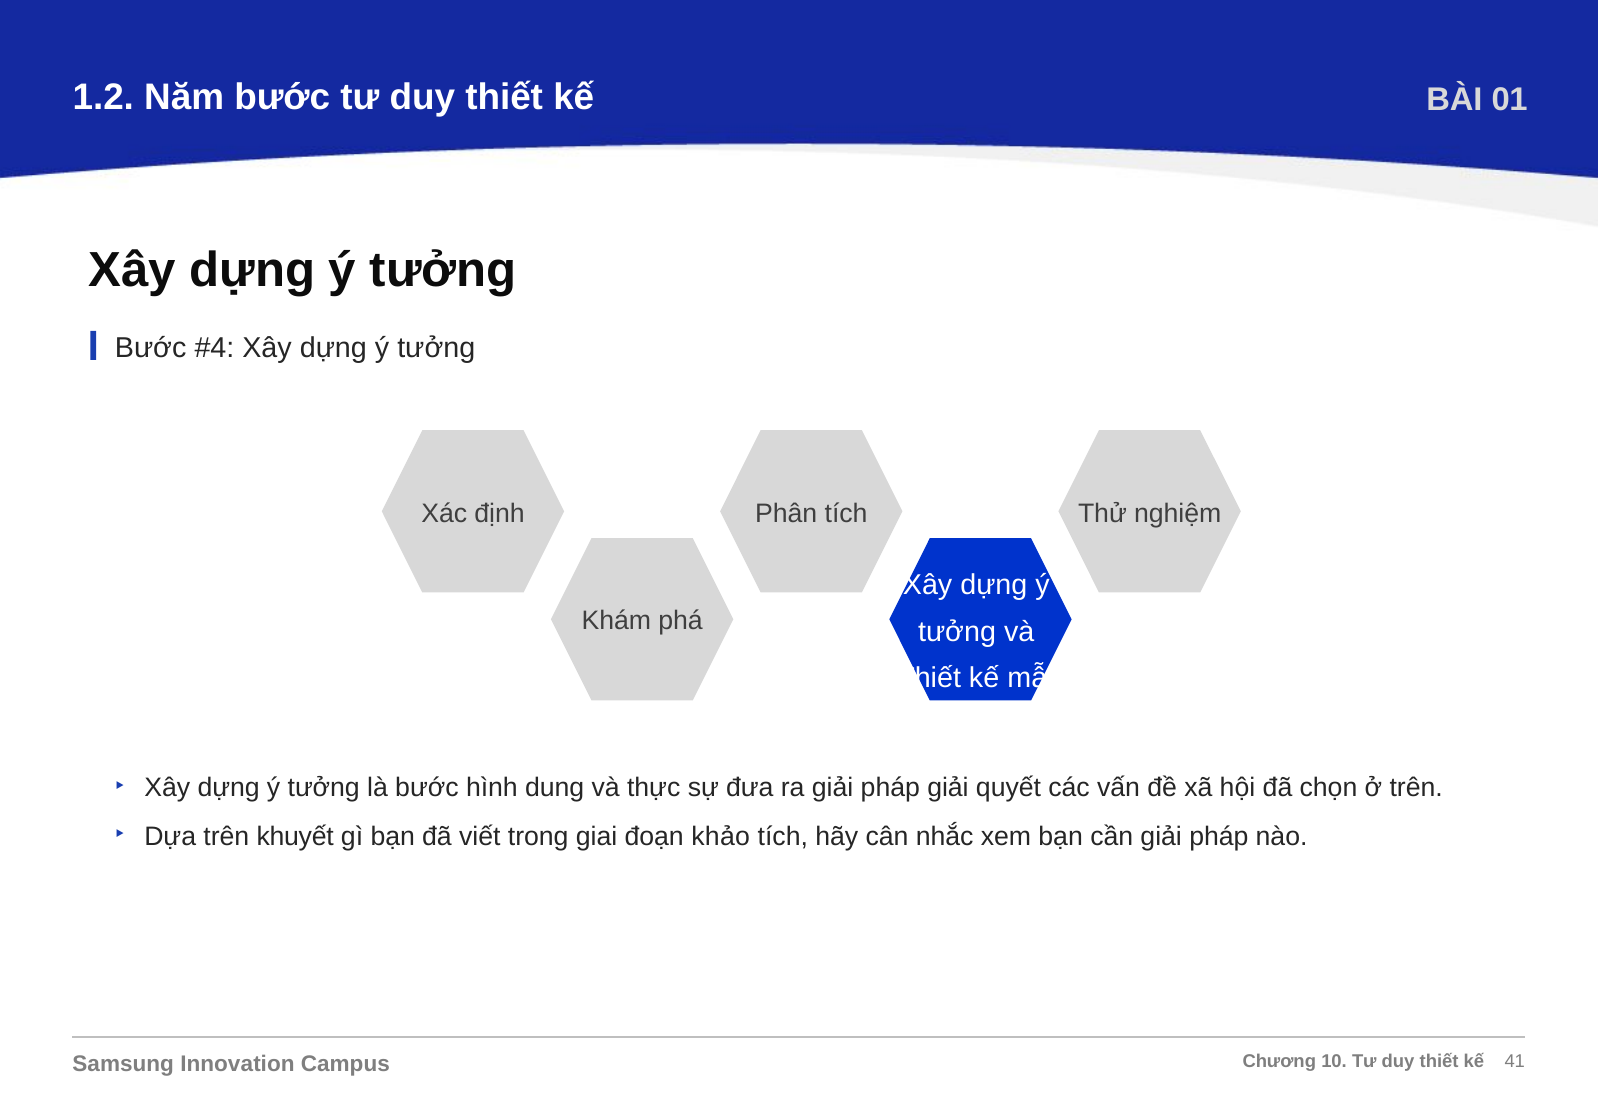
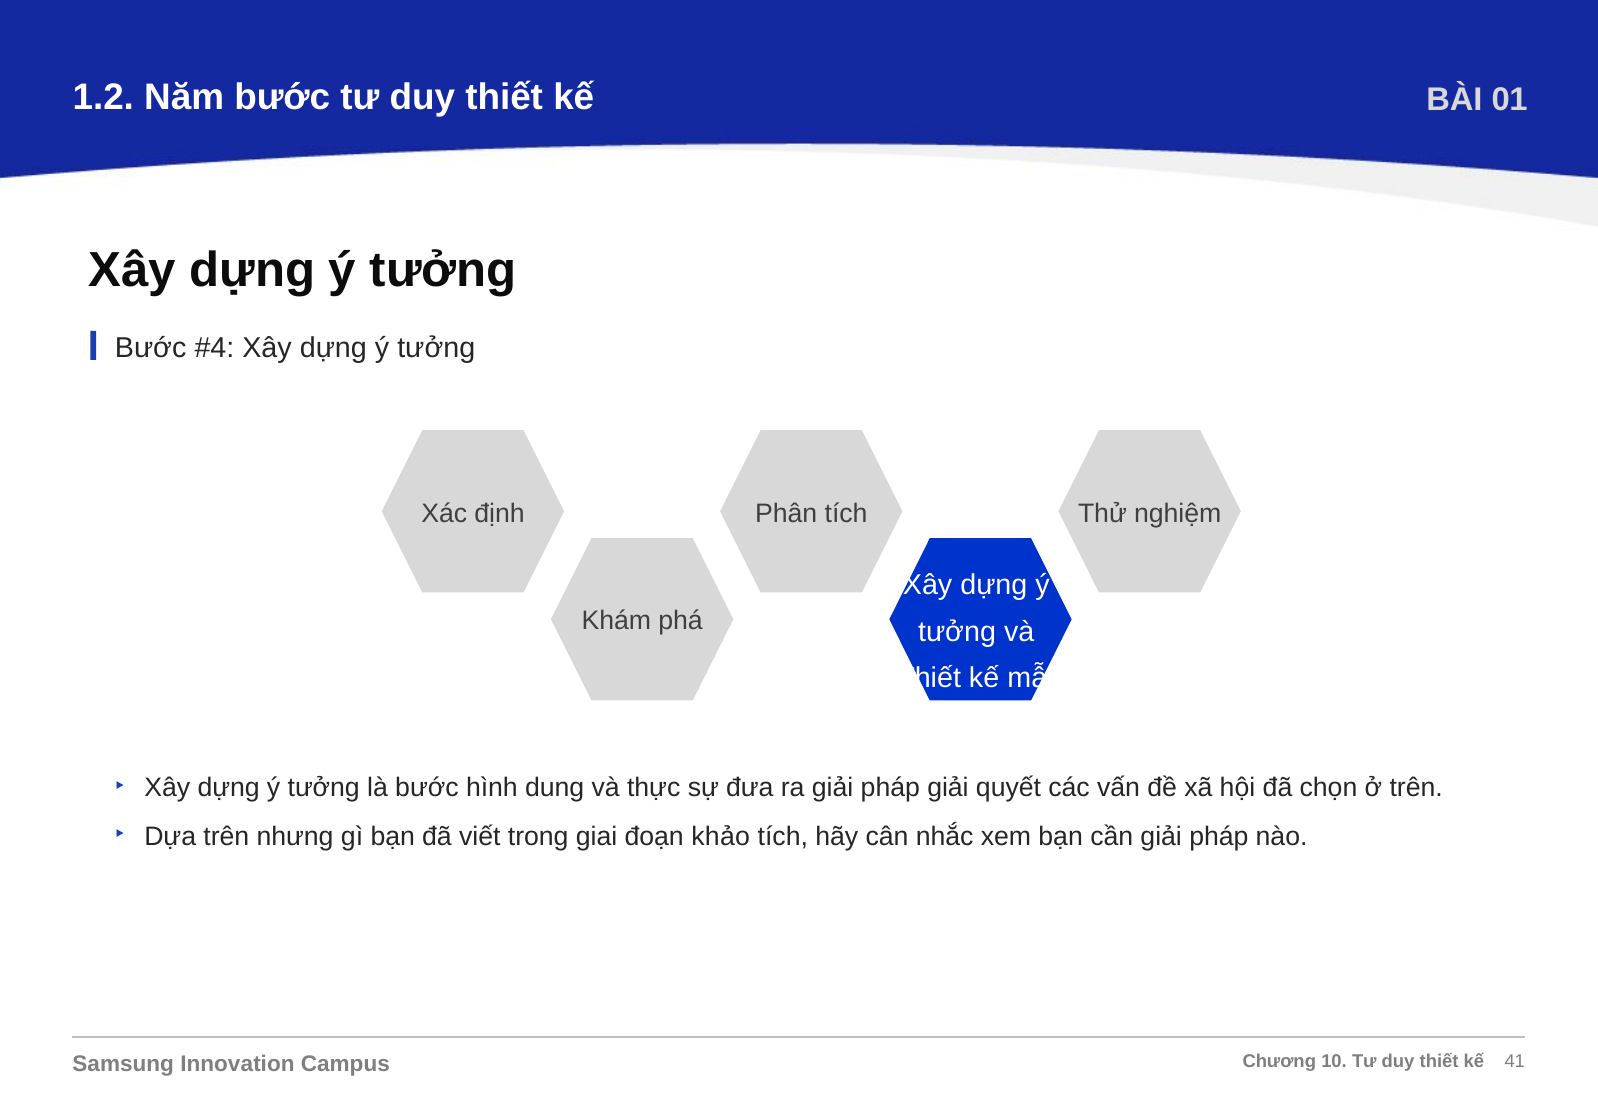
khuyết: khuyết -> nhưng (295, 836)
